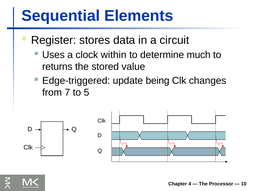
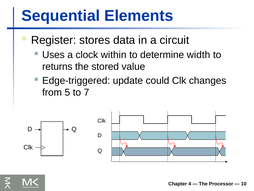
much: much -> width (198, 55)
being: being -> could (158, 80)
7: 7 -> 5 (67, 92)
5: 5 -> 7 (87, 92)
